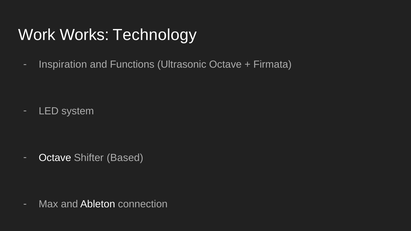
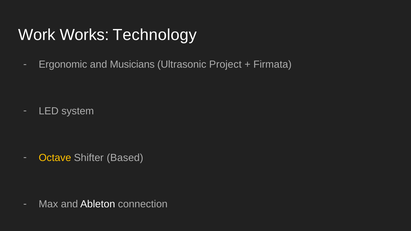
Inspiration: Inspiration -> Ergonomic (63, 65)
Functions: Functions -> Musicians (132, 65)
Ultrasonic Octave: Octave -> Project (225, 65)
Octave colour: white -> yellow (55, 158)
